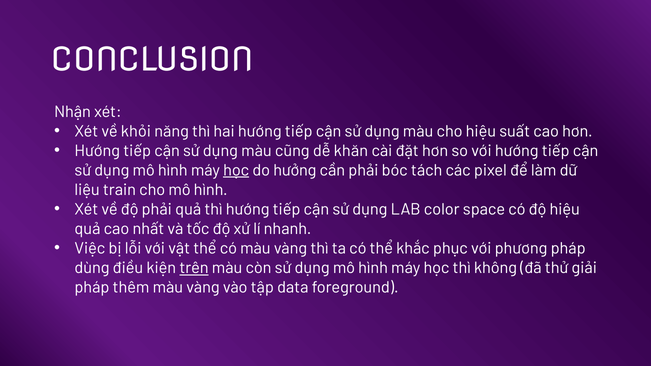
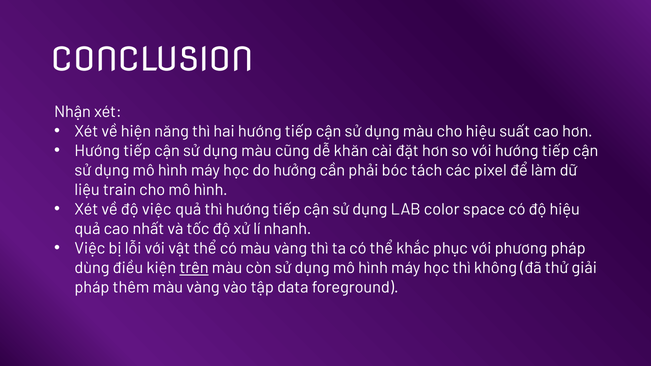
khỏi: khỏi -> hiện (136, 131)
học underline: present -> none (236, 170)
độ phải: phải -> việc (157, 209)
